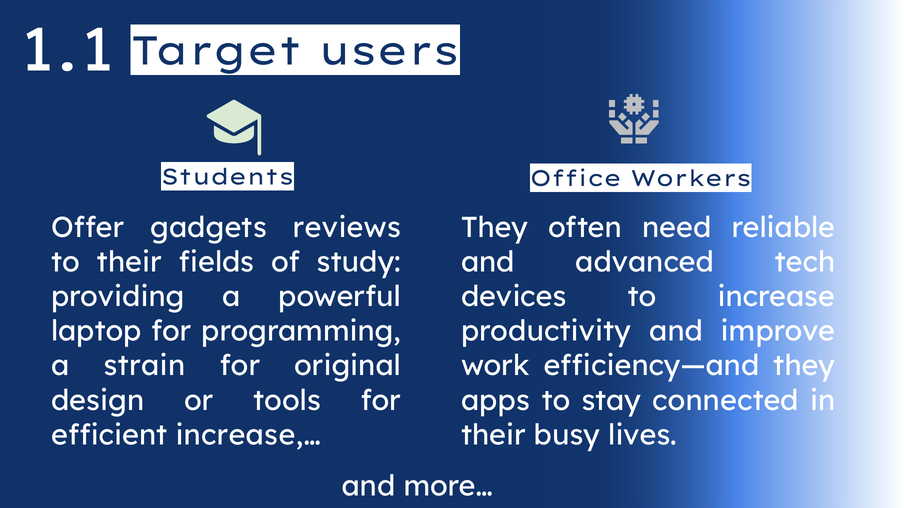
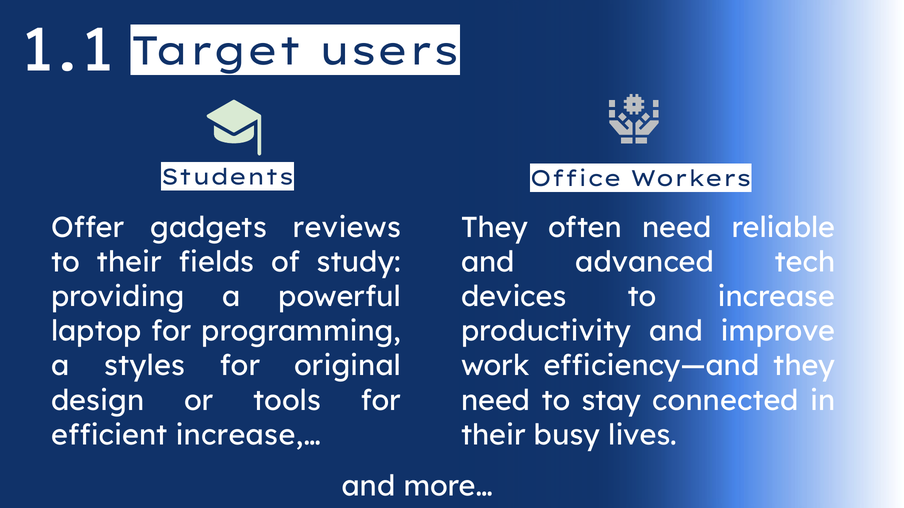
strain: strain -> styles (145, 366)
apps: apps -> need (496, 401)
